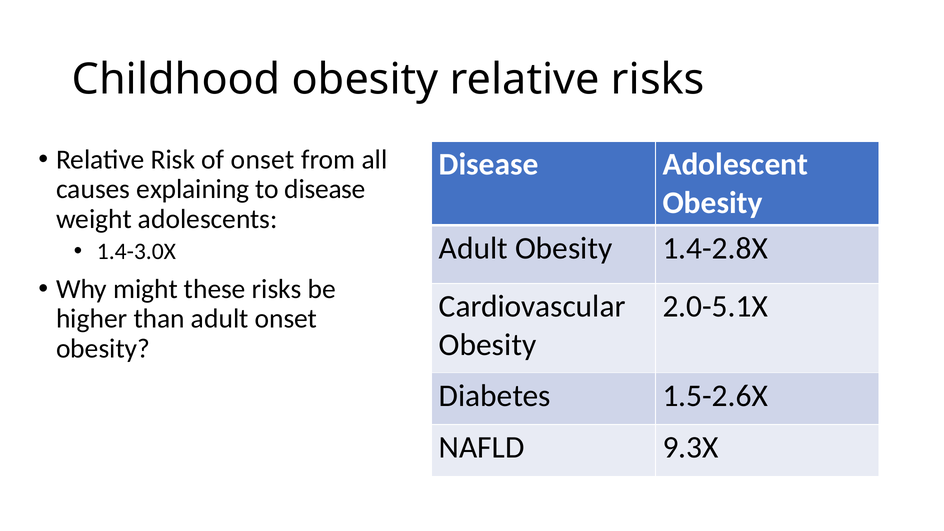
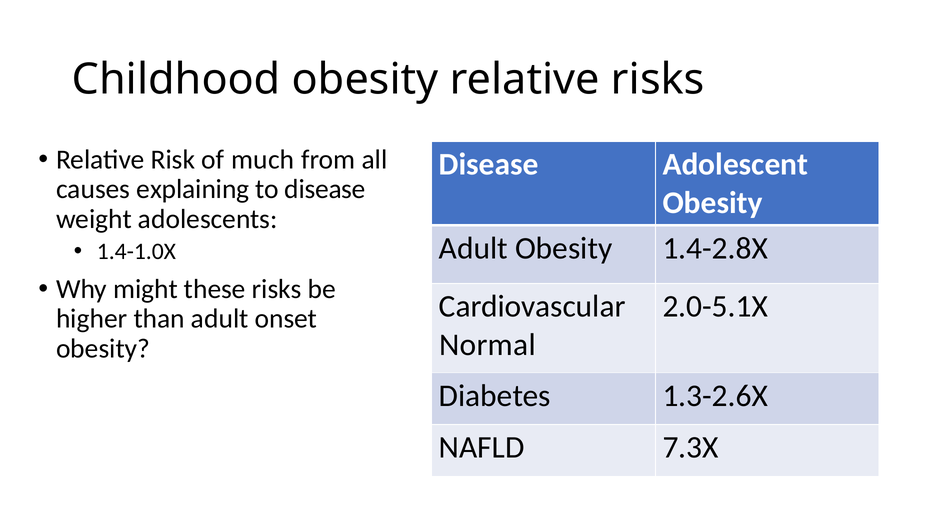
of onset: onset -> much (263, 160)
1.4-3.0X: 1.4-3.0X -> 1.4-1.0X (136, 252)
Obesity: Obesity -> Normal (487, 345)
1.5-2.6X: 1.5-2.6X -> 1.3-2.6X (715, 396)
9.3X: 9.3X -> 7.3X (691, 448)
